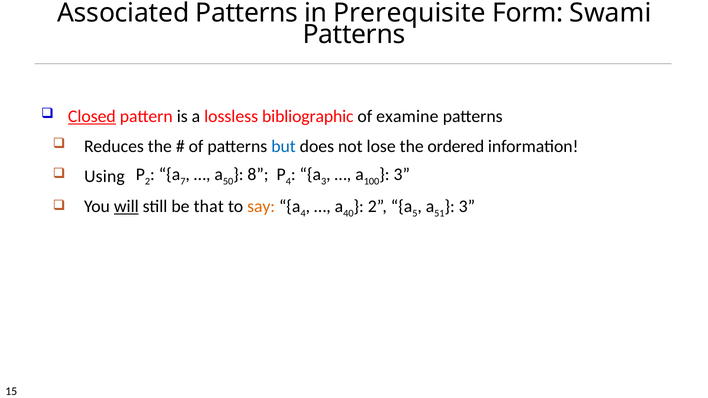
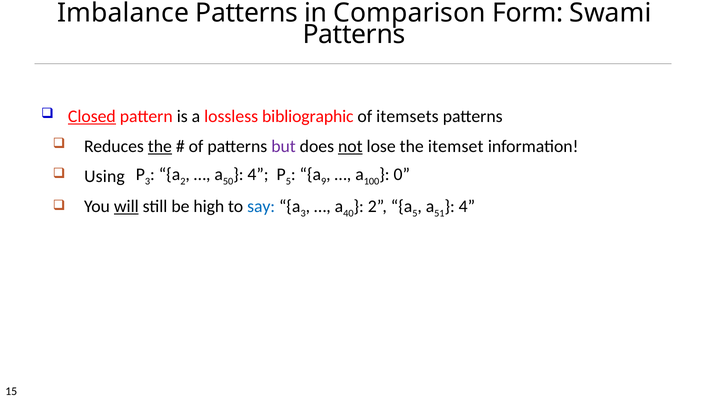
Associated: Associated -> Imbalance (123, 13)
Prerequisite: Prerequisite -> Comparison (410, 13)
examine: examine -> itemsets (407, 116)
the underline: none -> present (160, 146)
but colour: blue -> purple (284, 146)
not underline: none -> present (350, 146)
ordered: ordered -> itemset (456, 146)
2: 2 -> 3 (148, 181)
a 7: 7 -> 2 (183, 181)
8: 8 -> 4 (258, 175)
4: 4 -> 5 (288, 181)
a 3: 3 -> 9 (324, 181)
3: 3 -> 0 (402, 175)
that: that -> high (209, 207)
say colour: orange -> blue (261, 207)
a 4: 4 -> 3 (303, 213)
3: 3 -> 4 (467, 207)
